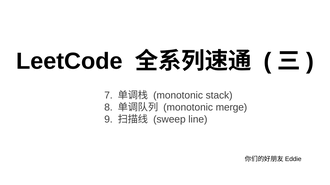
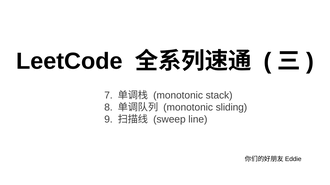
merge: merge -> sliding (231, 108)
